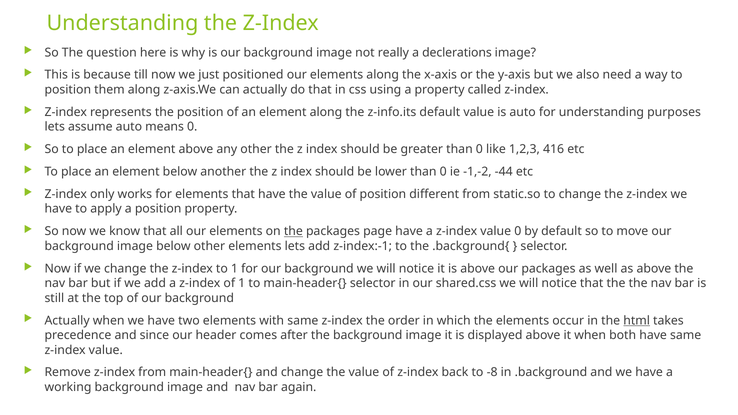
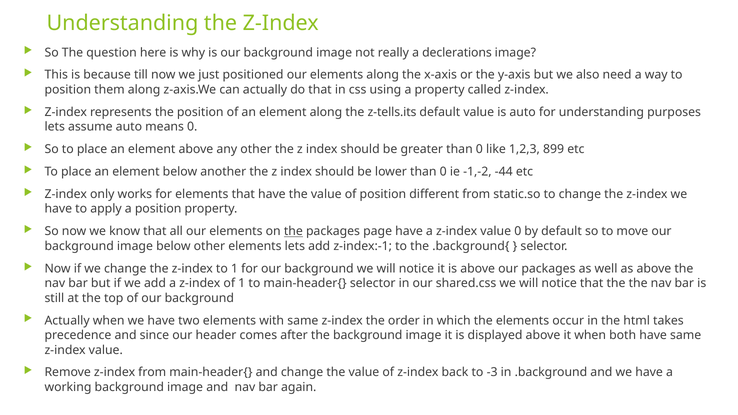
z-info.its: z-info.its -> z-tells.its (392, 112)
416: 416 -> 899 (554, 149)
html underline: present -> none (637, 321)
-8: -8 -> -3 (492, 373)
